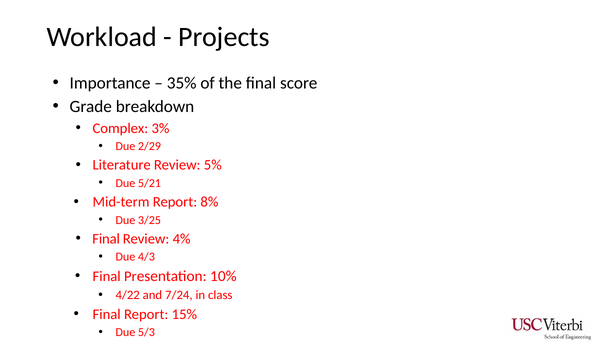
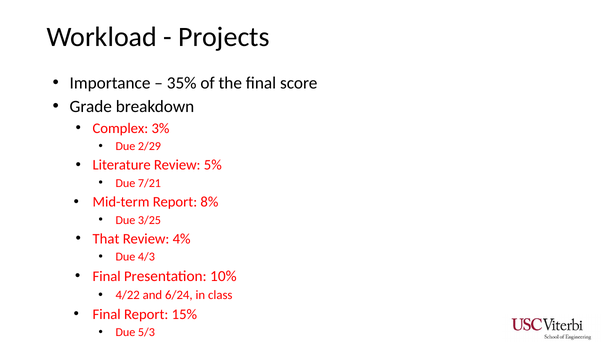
5/21: 5/21 -> 7/21 (149, 183)
Final: Final -> That (106, 239)
7/24: 7/24 -> 6/24 (179, 295)
